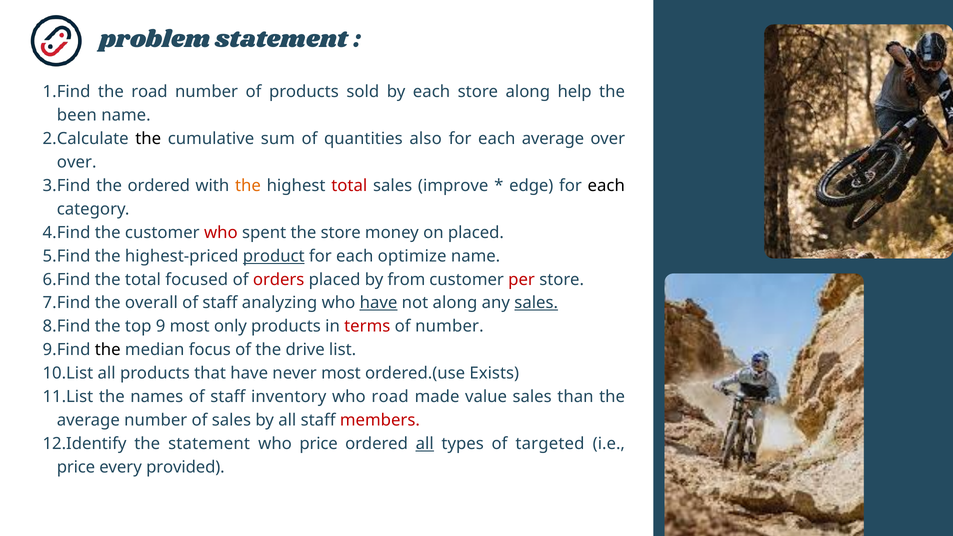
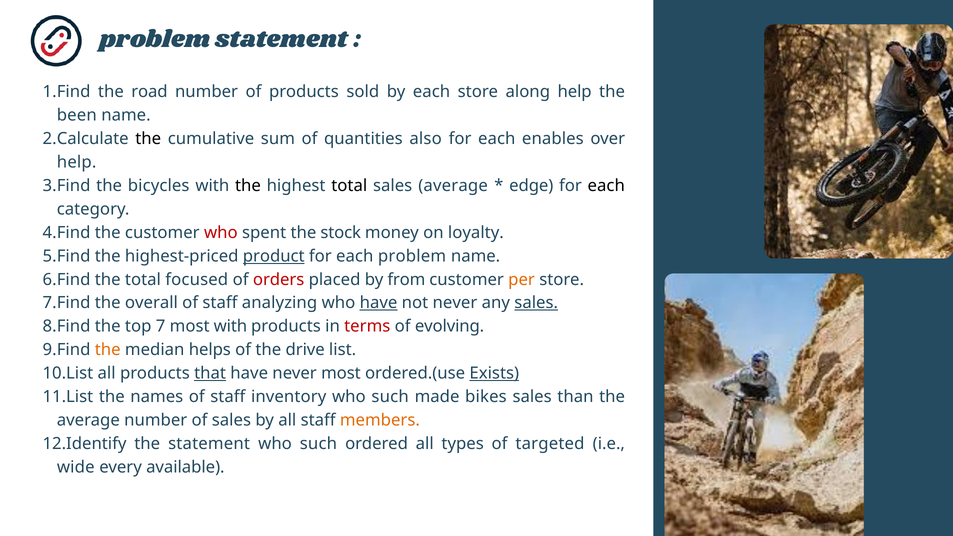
each average: average -> enables (553, 139)
over: over -> help (77, 162)
the ordered: ordered -> bicycles (159, 186)
the colour: orange -> black (248, 186)
total colour: red -> black (349, 186)
sales improve: improve -> average (453, 186)
the store: store -> stock (341, 233)
on placed: placed -> loyalty (476, 233)
each optimize: optimize -> problem (412, 256)
per colour: red -> orange (522, 280)
not along: along -> never (455, 303)
9: 9 -> 7 (161, 326)
most only: only -> with (230, 326)
of number: number -> evolving (450, 326)
the colour: black -> orange (108, 350)
focus: focus -> helps (210, 350)
that underline: none -> present (210, 373)
Exists underline: none -> present (494, 373)
road: road -> such (390, 397)
value: value -> bikes (486, 397)
members colour: red -> orange (380, 420)
price: price -> such (318, 444)
all underline: present -> none (425, 444)
price: price -> wide (76, 467)
provided: provided -> available (185, 467)
